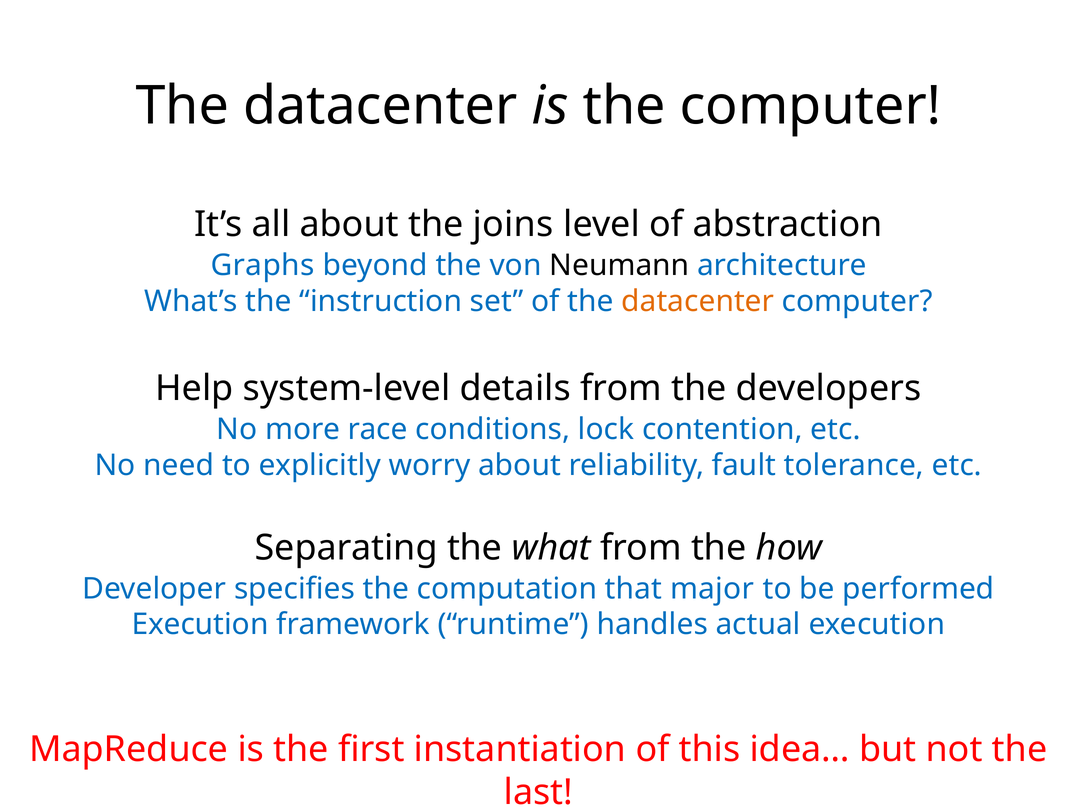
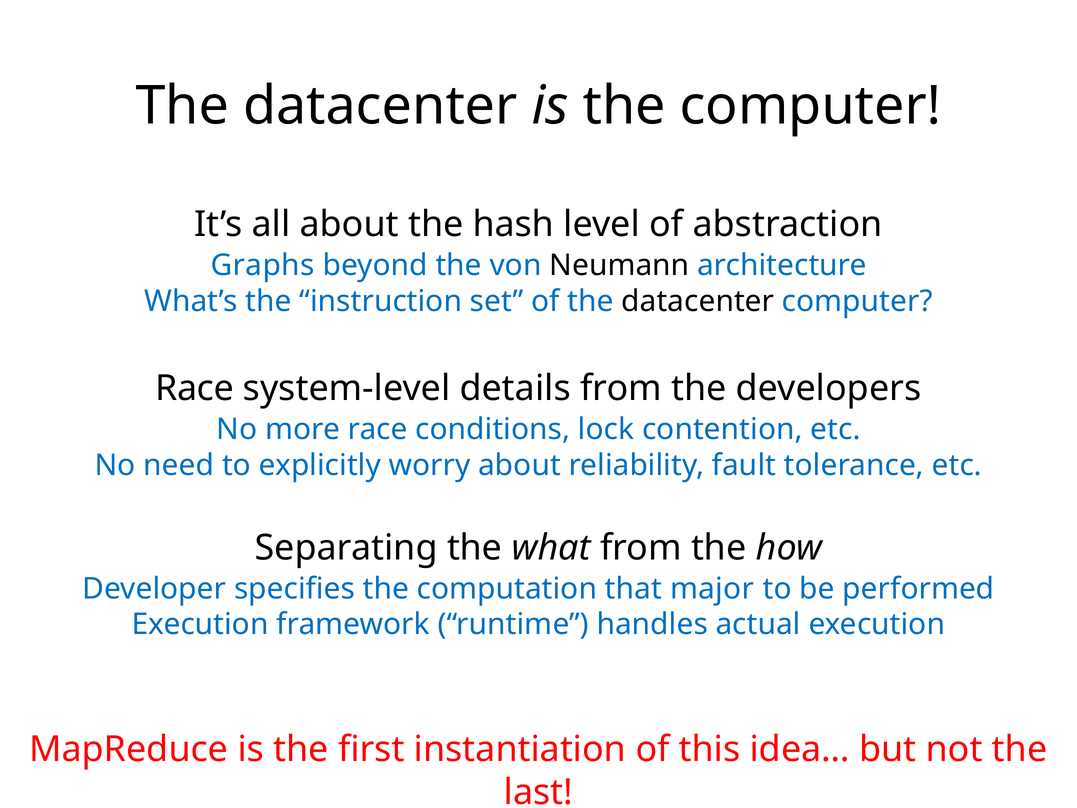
joins: joins -> hash (513, 225)
datacenter colour: orange -> black (698, 301)
Help: Help -> Race (195, 388)
